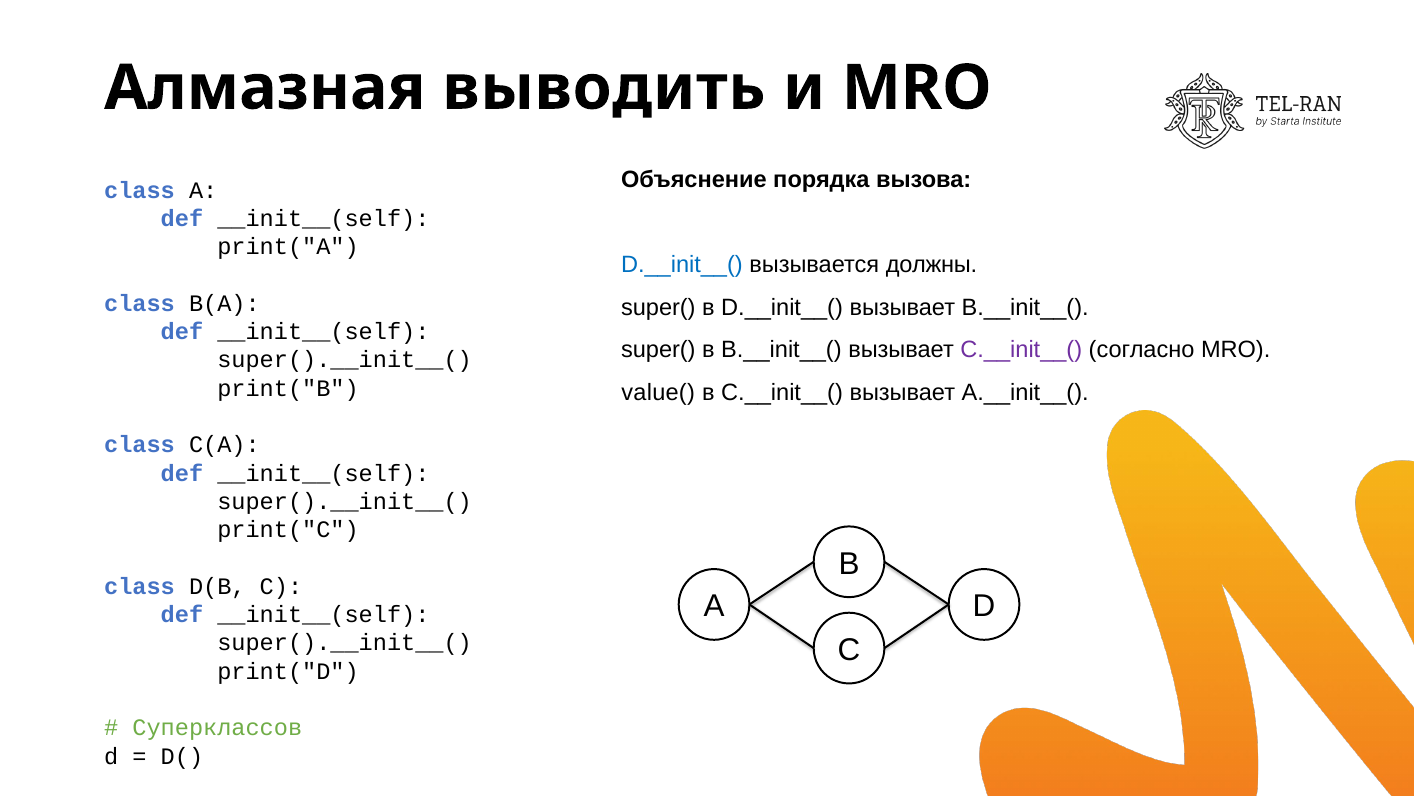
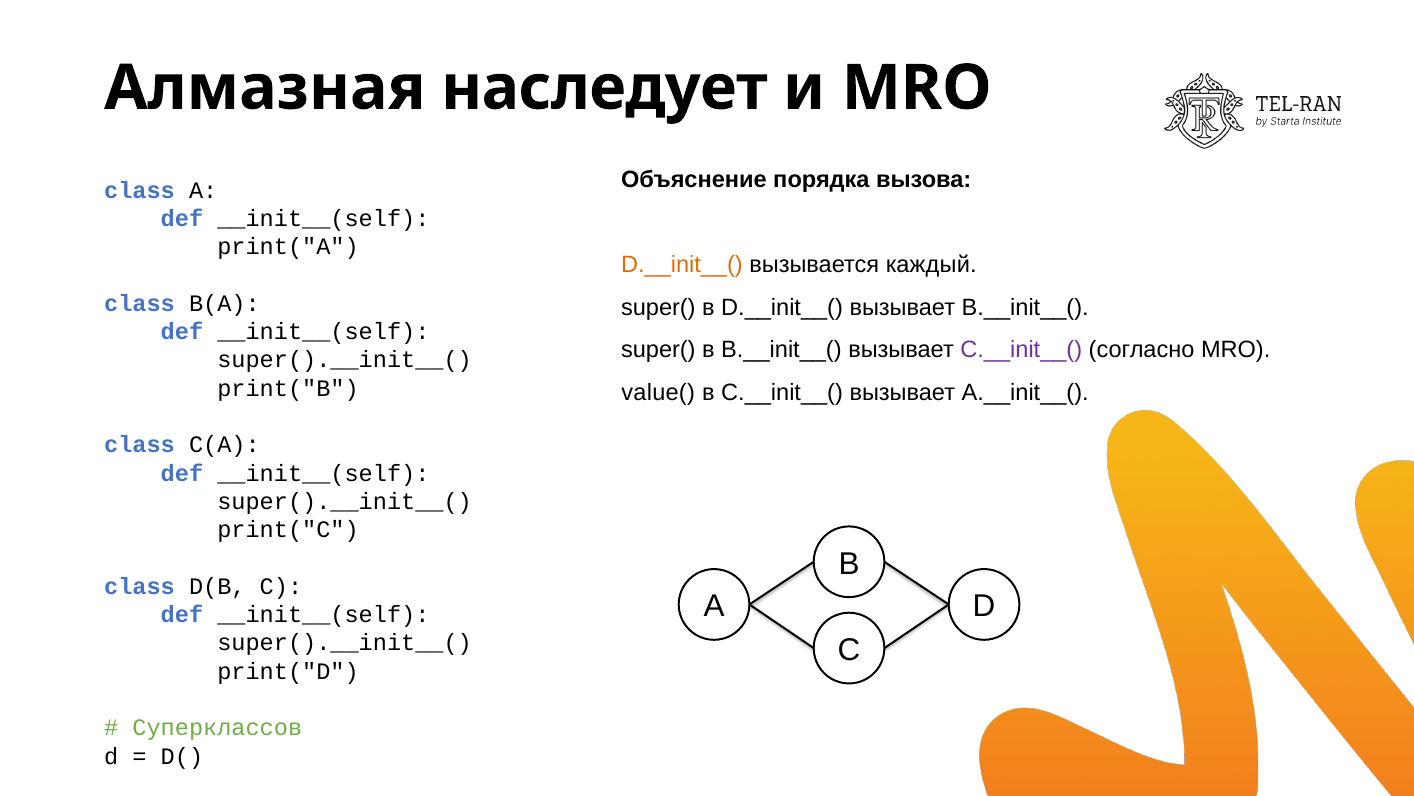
выводить: выводить -> наследует (604, 88)
D.__init__( colour: blue -> orange (682, 265)
должны: должны -> каждый (931, 265)
